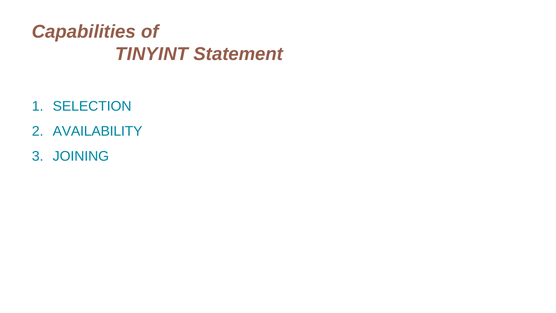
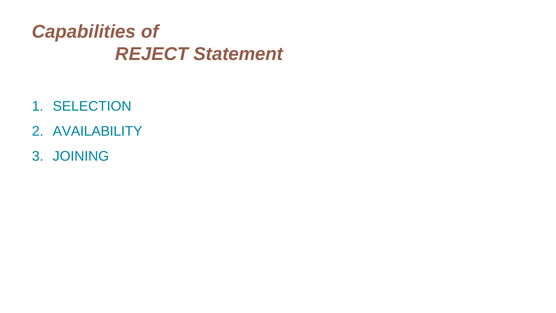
TINYINT: TINYINT -> REJECT (152, 54)
